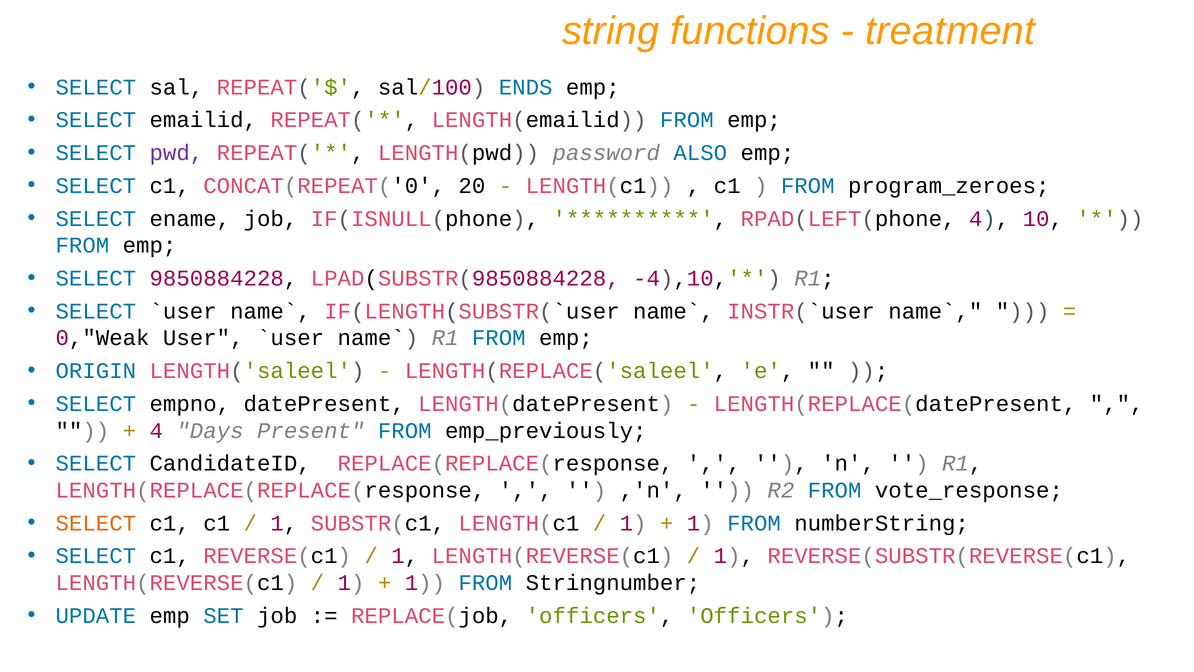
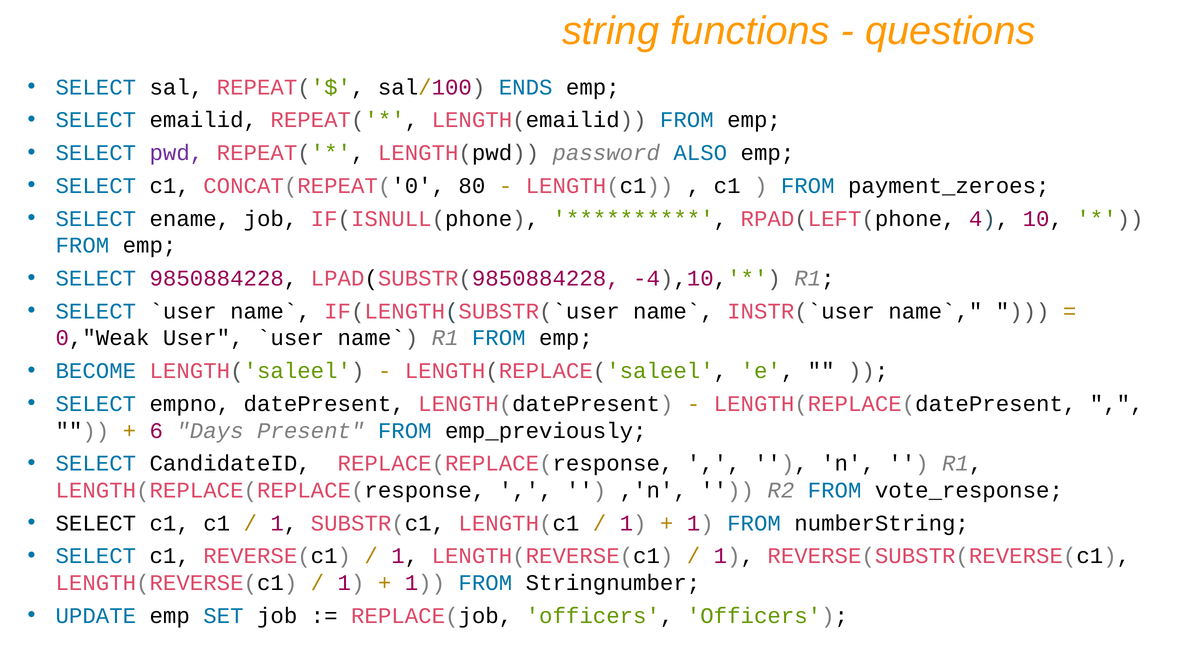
treatment: treatment -> questions (950, 31)
20: 20 -> 80 (472, 186)
program_zeroes: program_zeroes -> payment_zeroes (949, 186)
ORIGIN: ORIGIN -> BECOME (96, 371)
4: 4 -> 6 (156, 430)
SELECT colour: orange -> black (96, 523)
